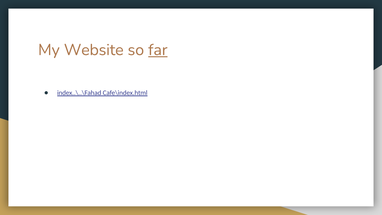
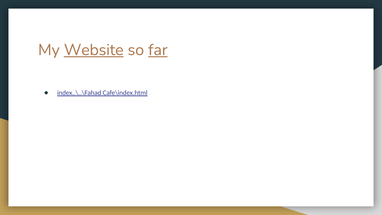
Website underline: none -> present (94, 50)
